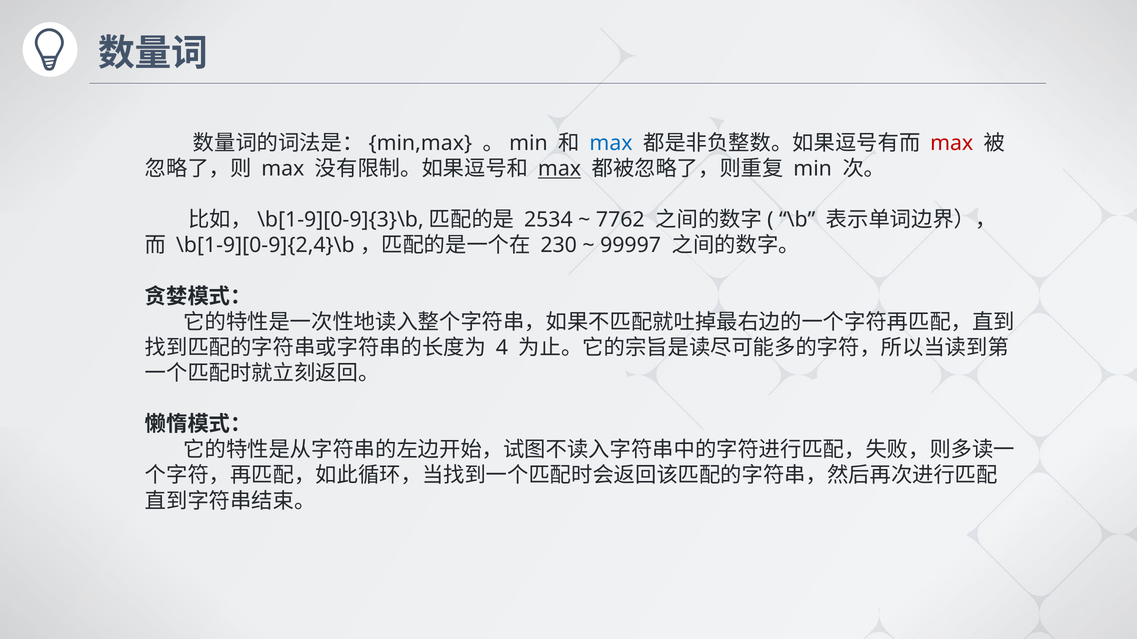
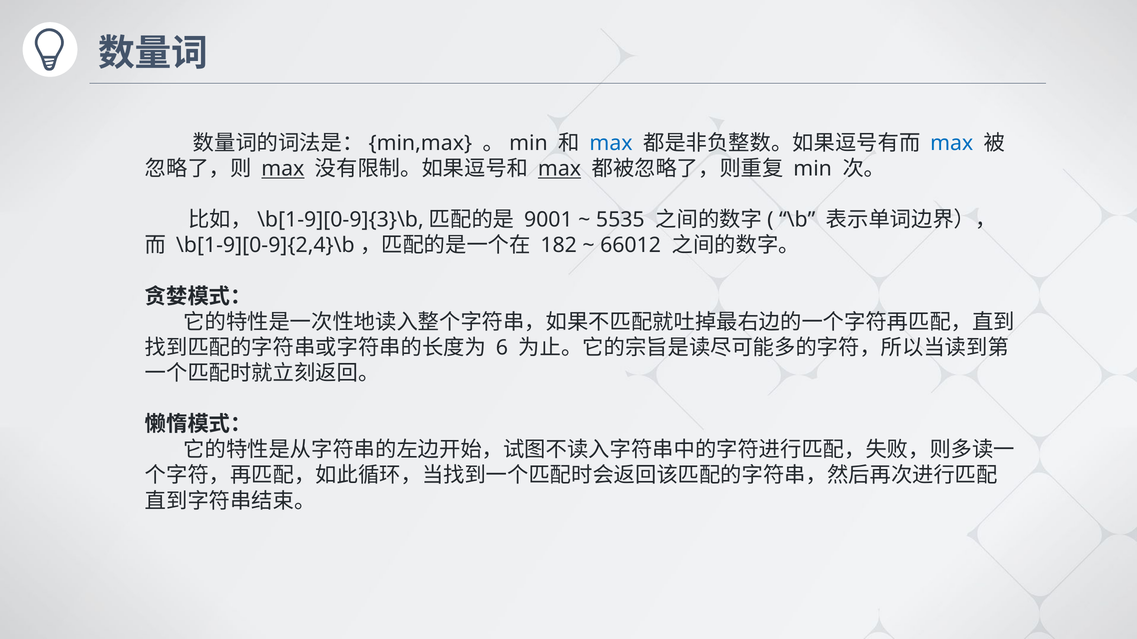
max colour: red -> blue (952, 143)
max underline: none -> present (283, 169)
2534: 2534 -> 9001 (548, 220)
7762: 7762 -> 5535 (620, 220)
230: 230 -> 182 (559, 246)
99997: 99997 -> 66012 (631, 246)
4: 4 -> 6 (502, 348)
